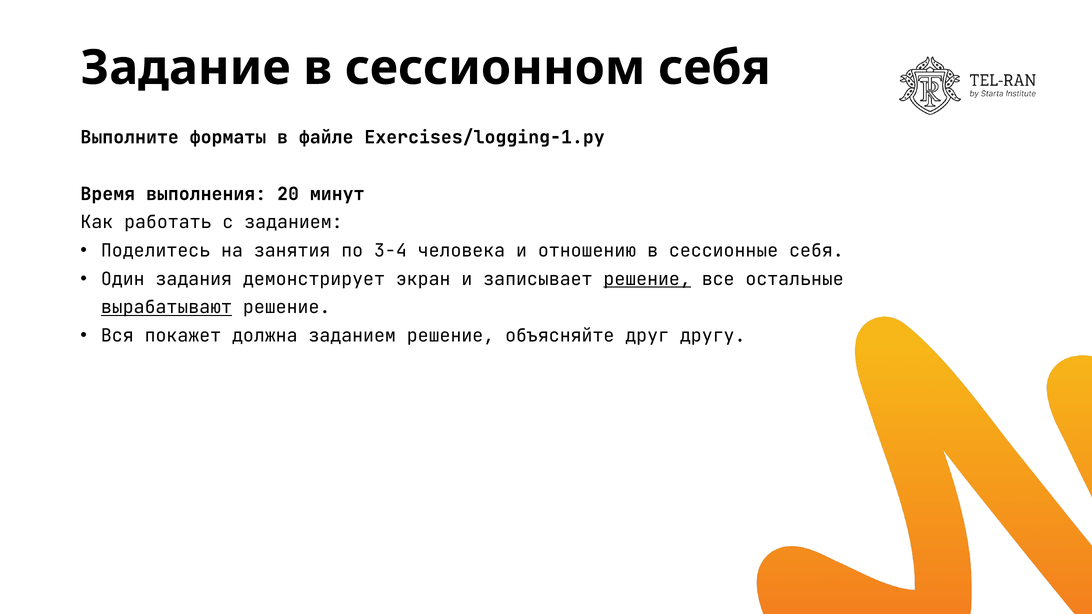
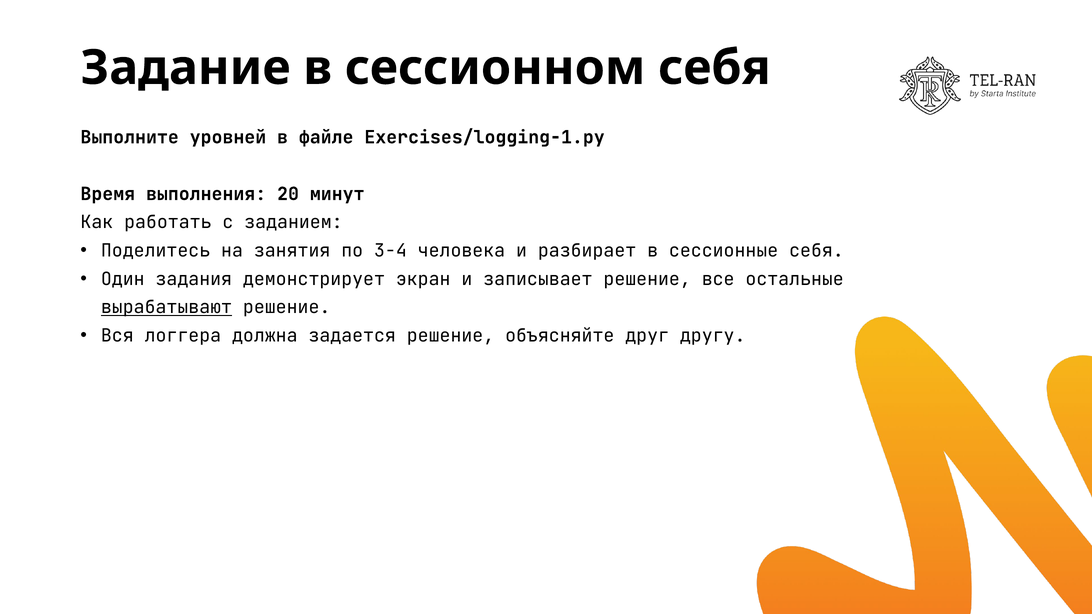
форматы: форматы -> уровней (228, 137)
отношению: отношению -> разбирает (587, 251)
решение underline: present -> none (647, 279)
покажет: покажет -> логгера (183, 336)
должна заданием: заданием -> задается (352, 336)
